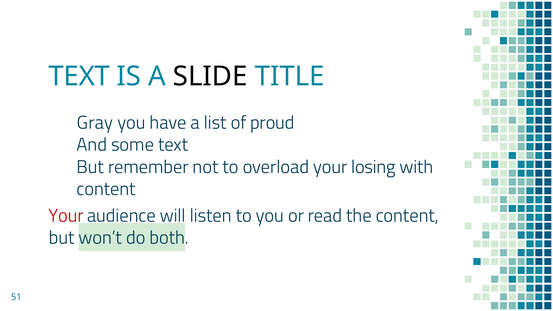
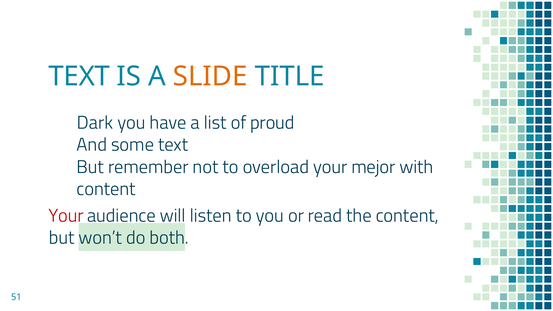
SLIDE colour: black -> orange (210, 76)
Gray: Gray -> Dark (95, 123)
losing: losing -> mejor (373, 167)
